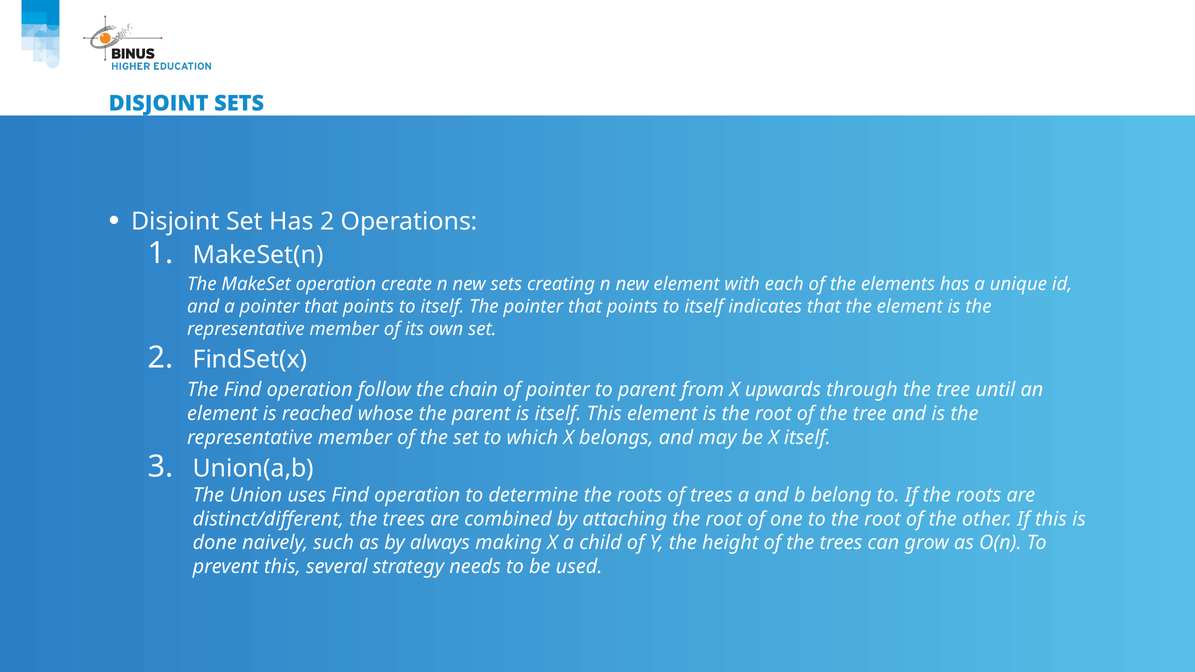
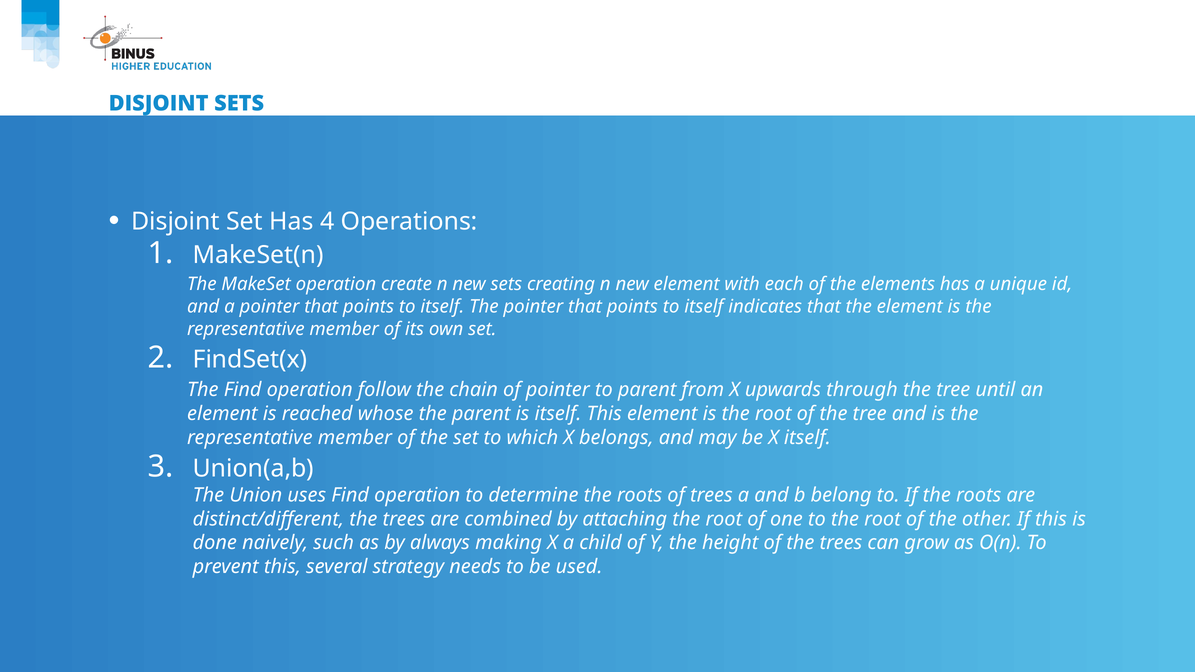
Has 2: 2 -> 4 (327, 221)
